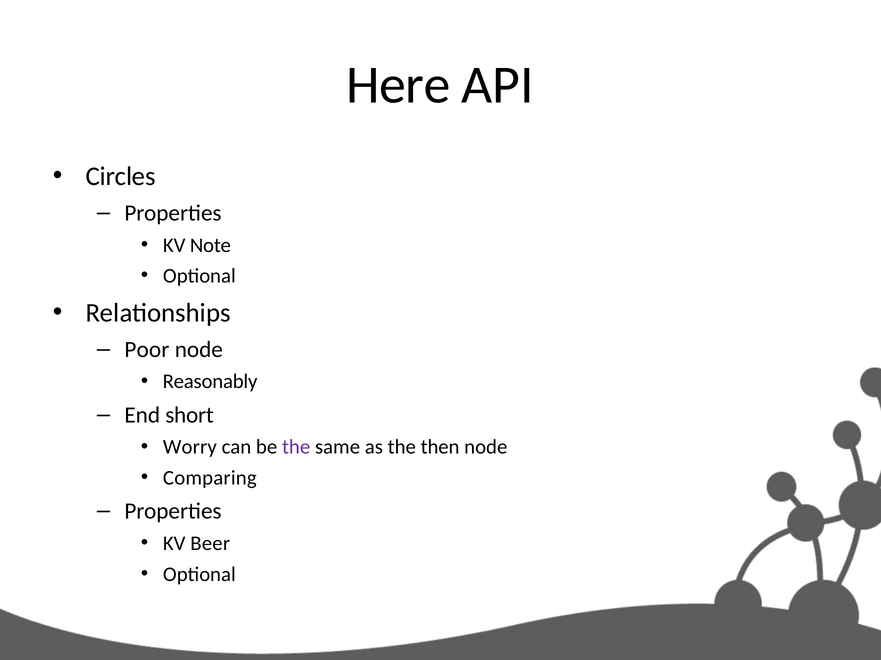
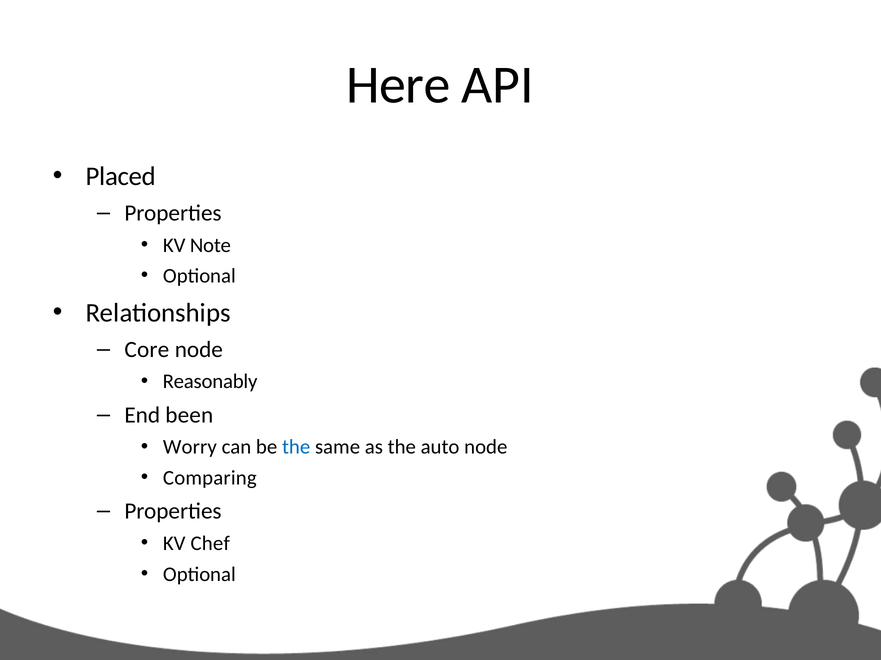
Circles: Circles -> Placed (121, 177)
Poor: Poor -> Core (147, 350)
short: short -> been (189, 415)
the colour: purple -> blue (296, 448)
then: then -> auto (440, 448)
Beer: Beer -> Chef (210, 544)
